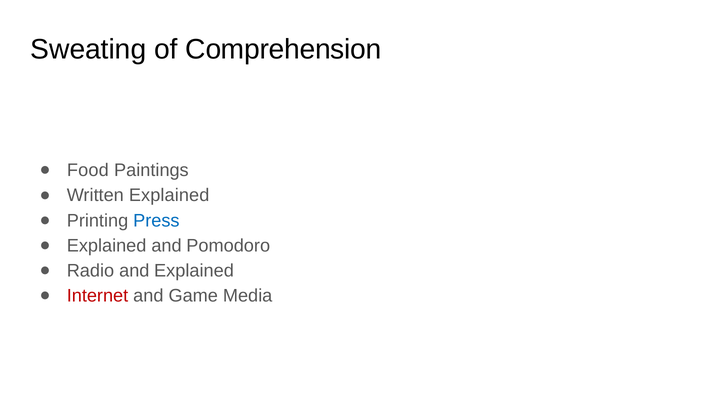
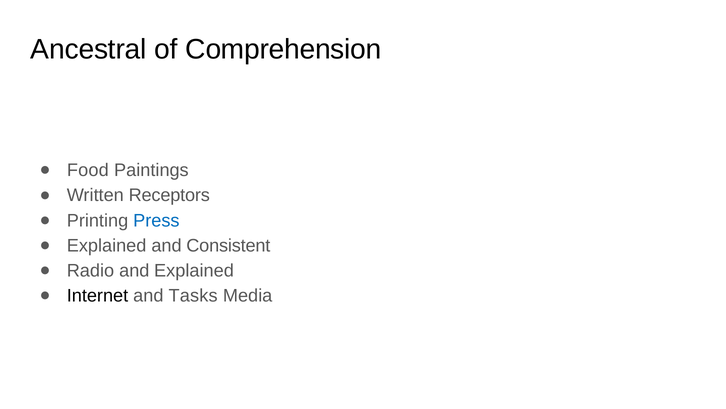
Sweating: Sweating -> Ancestral (89, 49)
Written Explained: Explained -> Receptors (169, 195)
Pomodoro: Pomodoro -> Consistent (228, 245)
Internet colour: red -> black (97, 295)
Game: Game -> Tasks (193, 295)
